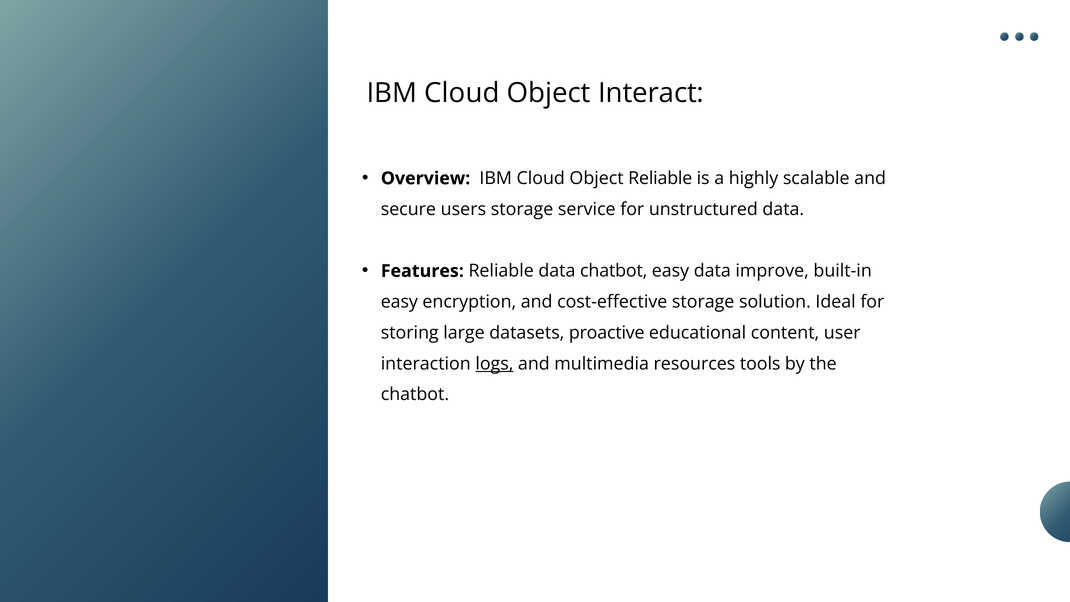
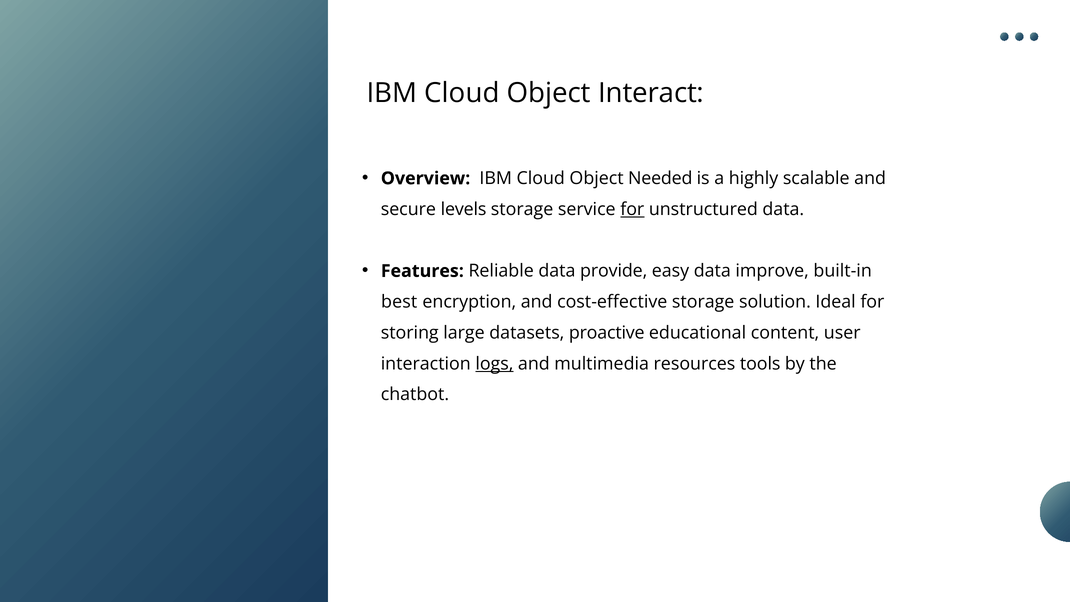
Object Reliable: Reliable -> Needed (660, 178)
users: users -> levels (464, 209)
for underline: none -> present (632, 209)
data chatbot: chatbot -> provide (614, 271)
easy: easy -> best (399, 302)
